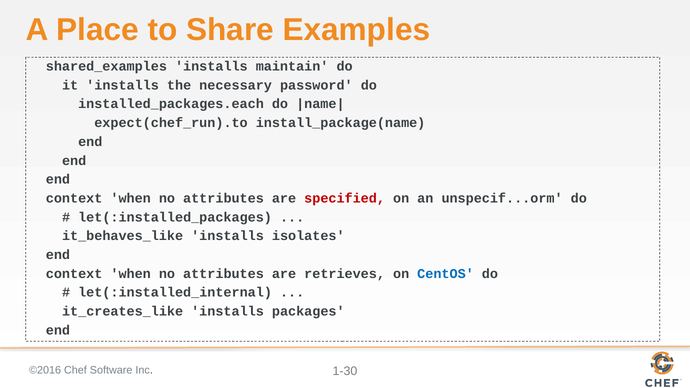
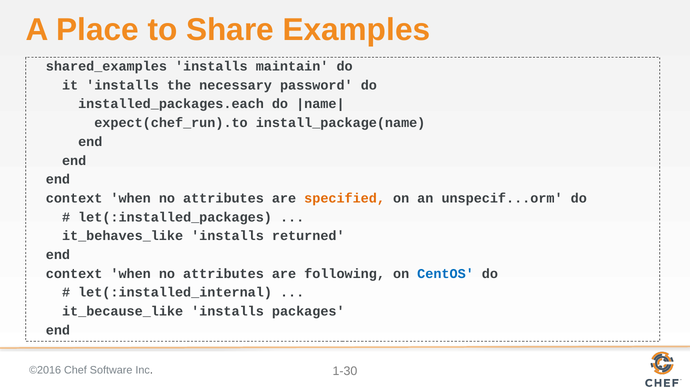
specified colour: red -> orange (345, 198)
isolates: isolates -> returned (308, 236)
retrieves: retrieves -> following (345, 274)
it_creates_like: it_creates_like -> it_because_like (123, 311)
